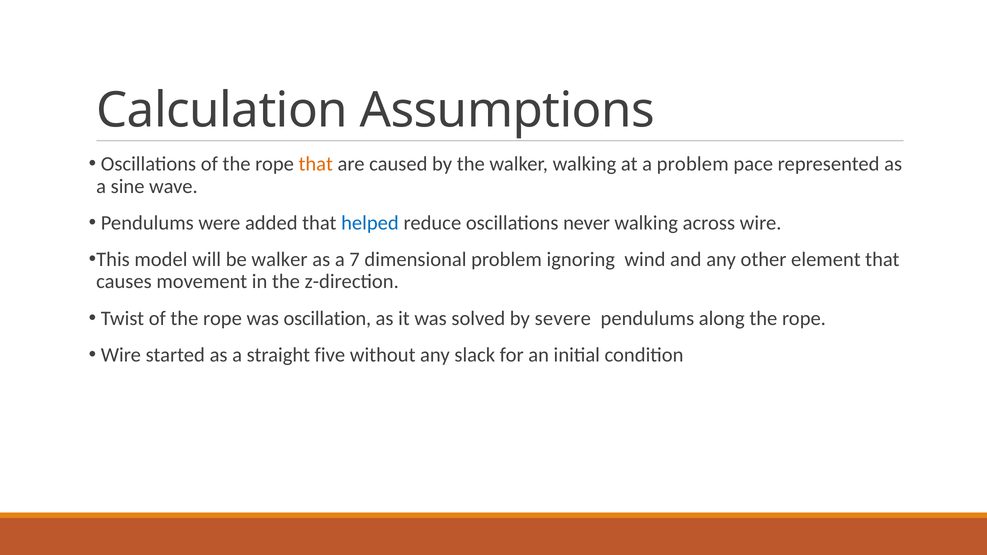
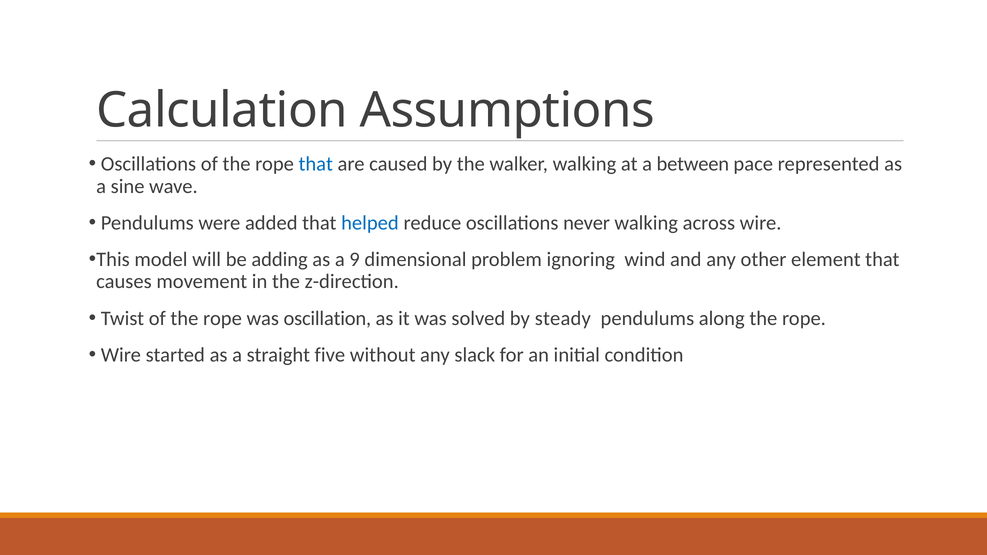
that colour: orange -> blue (316, 164)
a problem: problem -> between (693, 164)
be walker: walker -> adding (280, 260)
7: 7 -> 9 (355, 260)
severe: severe -> steady (563, 318)
